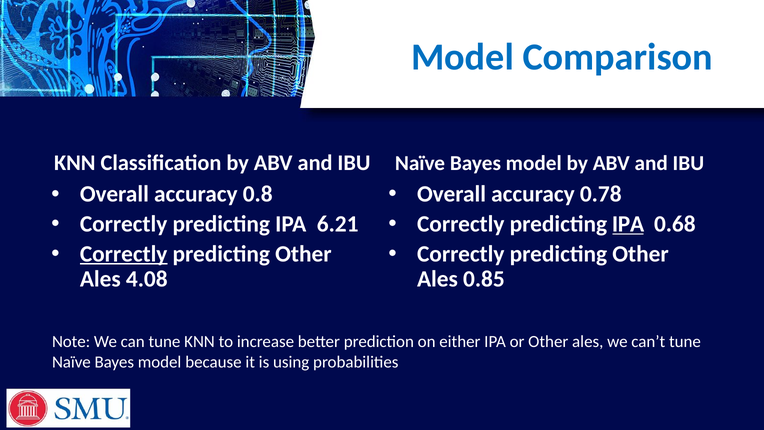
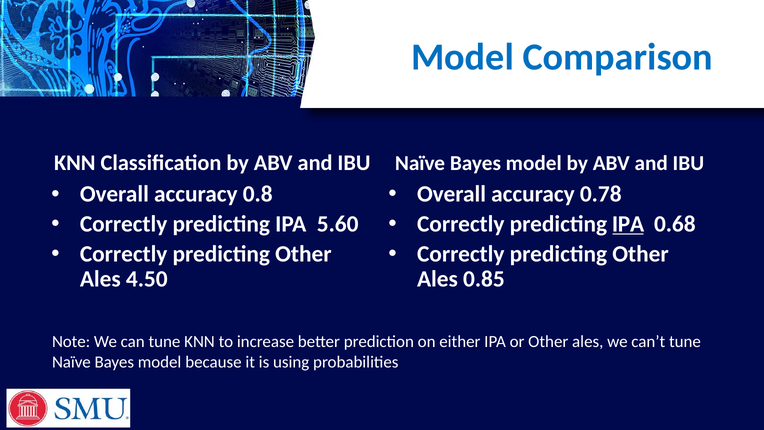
6.21: 6.21 -> 5.60 (338, 224)
Correctly underline: present -> none (124, 254)
4.08: 4.08 -> 4.50 (147, 279)
